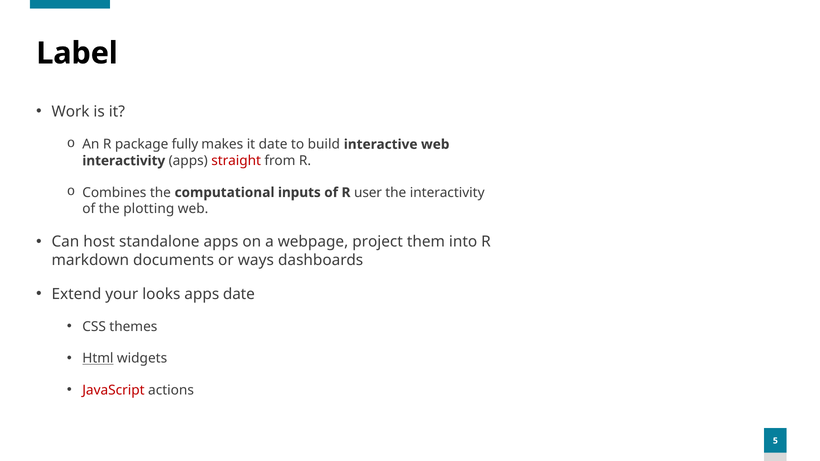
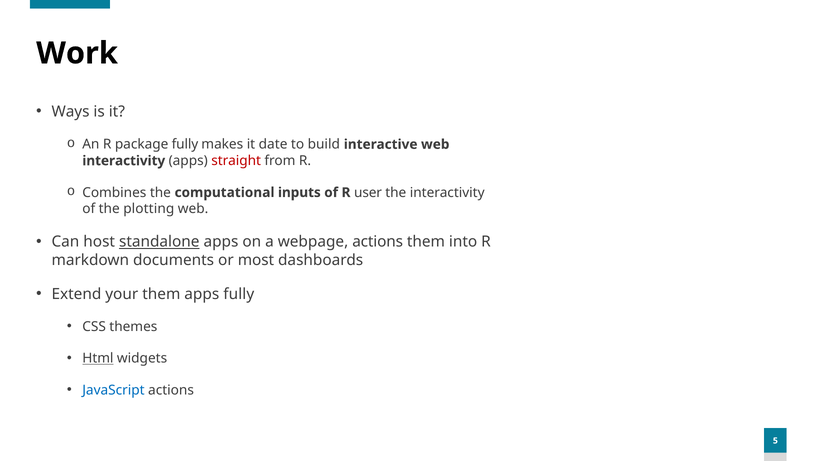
Label: Label -> Work (77, 53)
Work: Work -> Ways (71, 112)
standalone underline: none -> present (159, 242)
webpage project: project -> actions (378, 242)
ways: ways -> most (256, 260)
your looks: looks -> them (161, 294)
apps date: date -> fully (239, 294)
JavaScript colour: red -> blue (113, 390)
